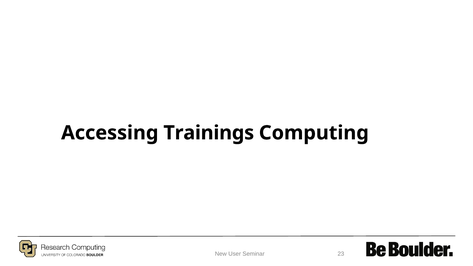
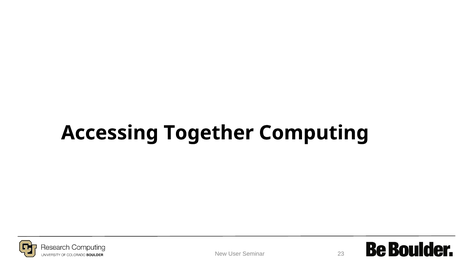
Trainings: Trainings -> Together (209, 133)
